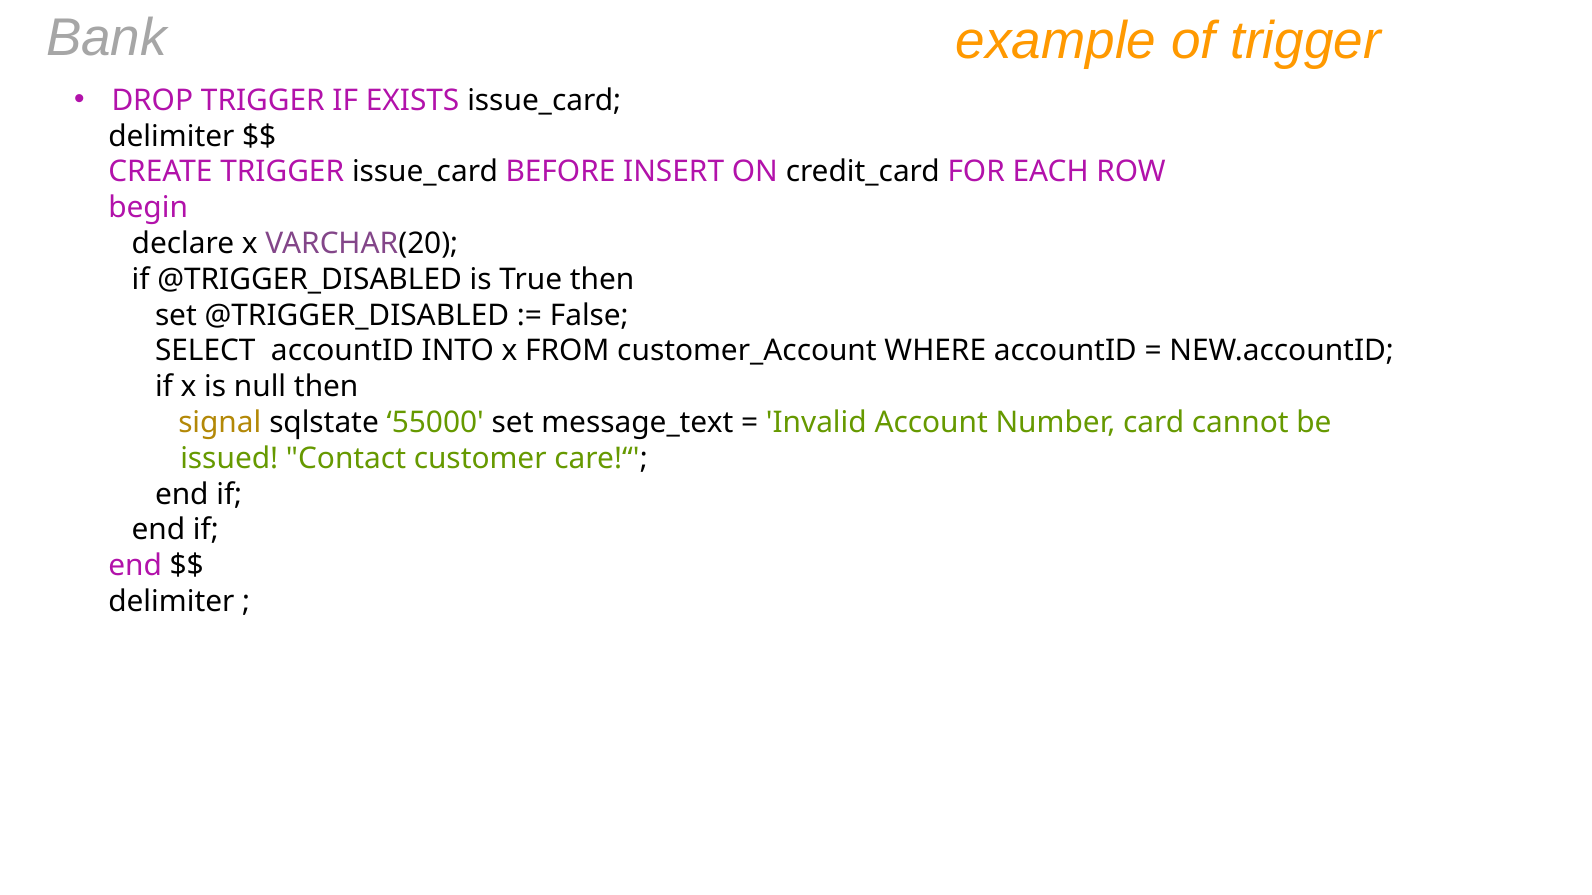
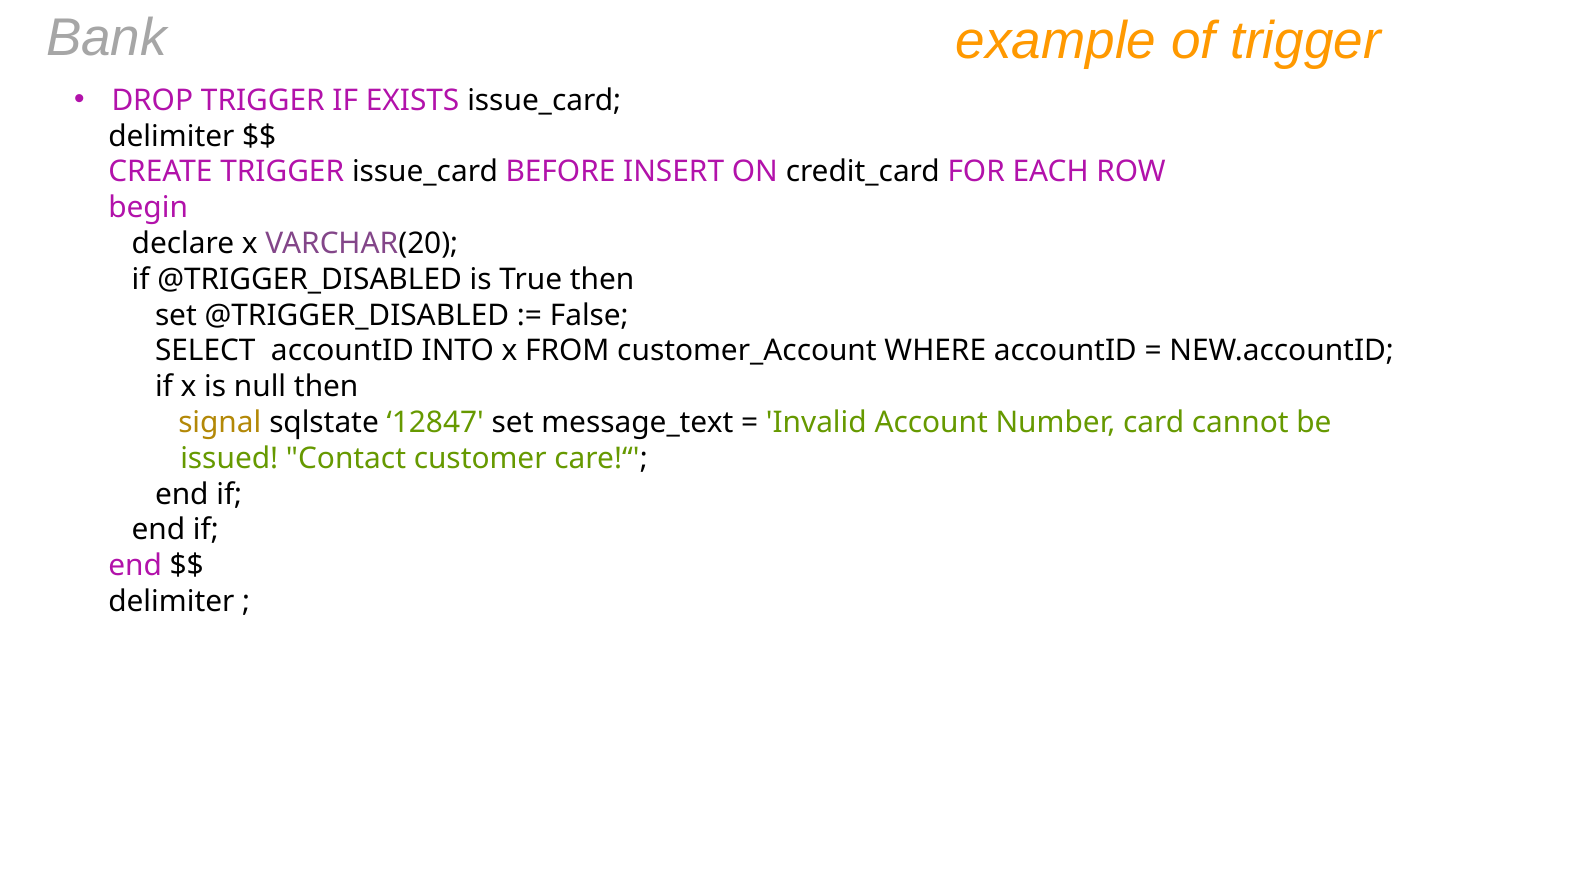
55000: 55000 -> 12847 (435, 423)
